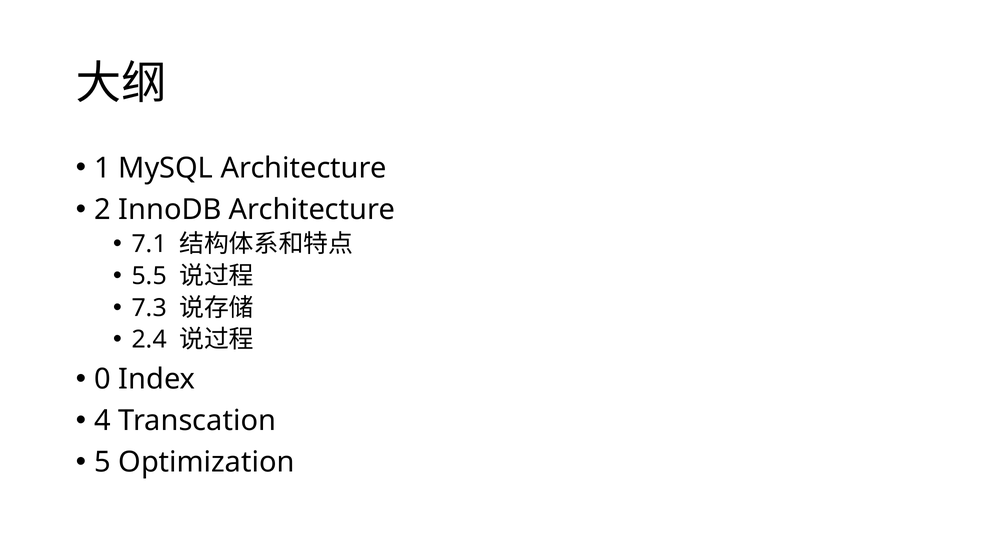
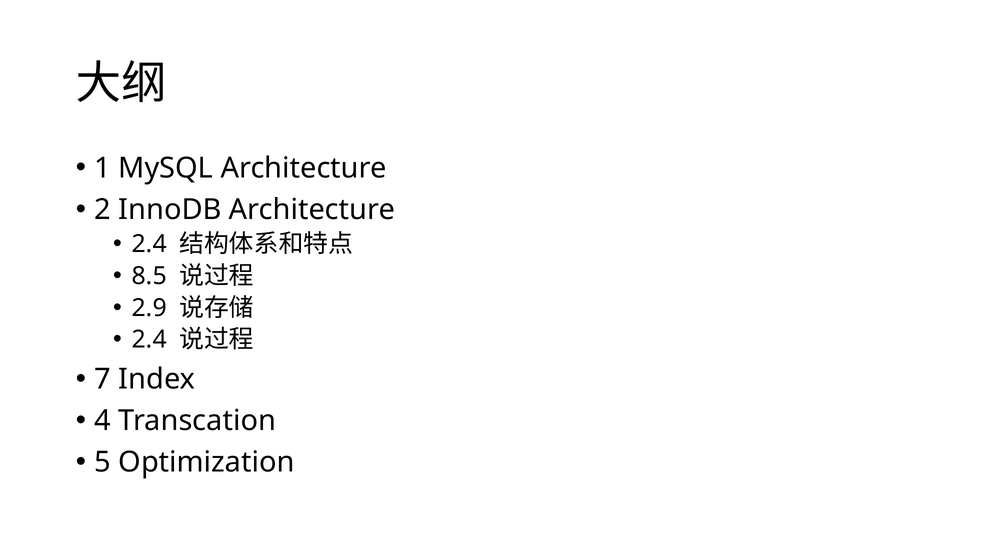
7.1: 7.1 -> 2.4 (149, 244)
5.5: 5.5 -> 8.5 (149, 276)
7.3: 7.3 -> 2.9 (149, 308)
0: 0 -> 7 (103, 379)
